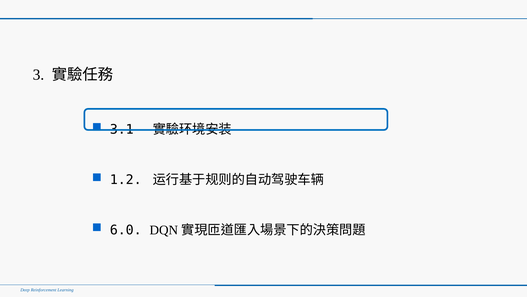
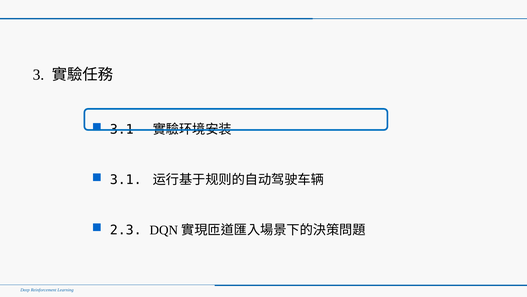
1.2: 1.2 -> 3.1 (126, 180)
6.0: 6.0 -> 2.3 (126, 230)
